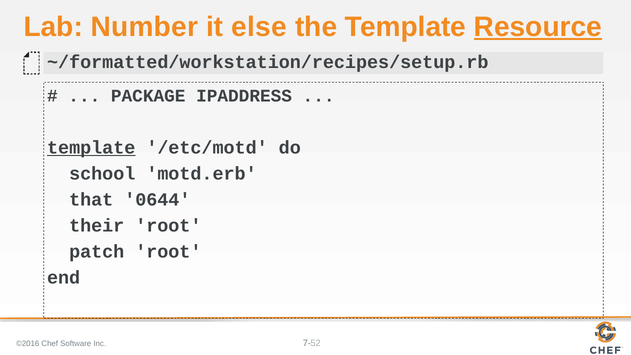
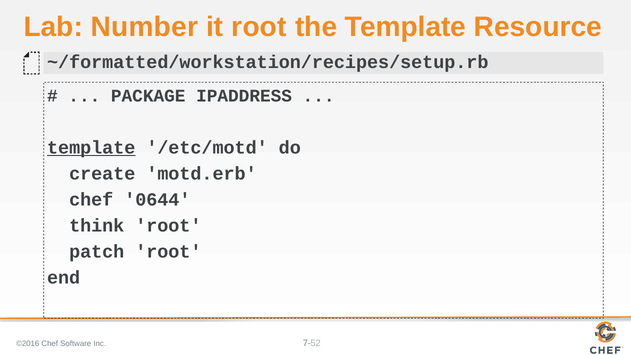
it else: else -> root (259, 27)
Resource underline: present -> none (538, 27)
school: school -> create (102, 173)
that: that -> chef (91, 199)
their: their -> think (97, 225)
